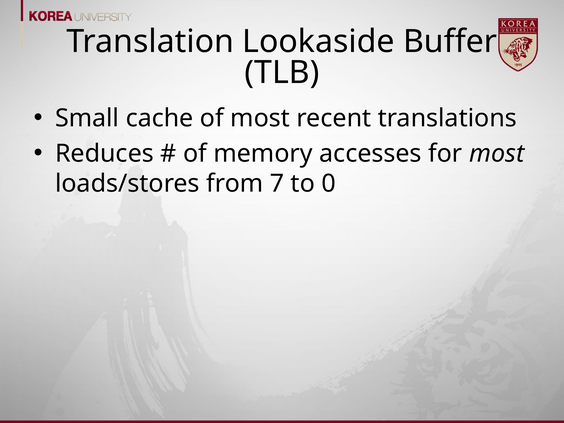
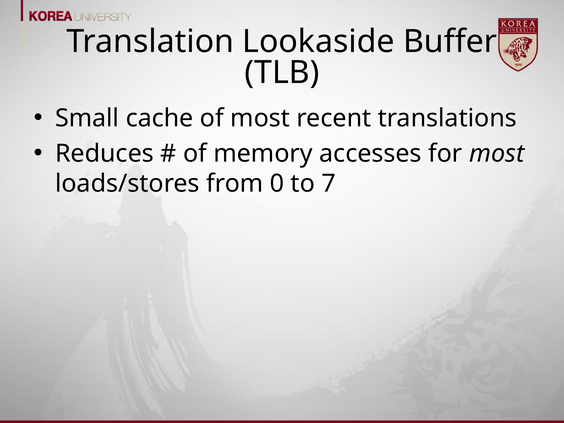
7: 7 -> 0 (277, 184)
0: 0 -> 7 (329, 184)
